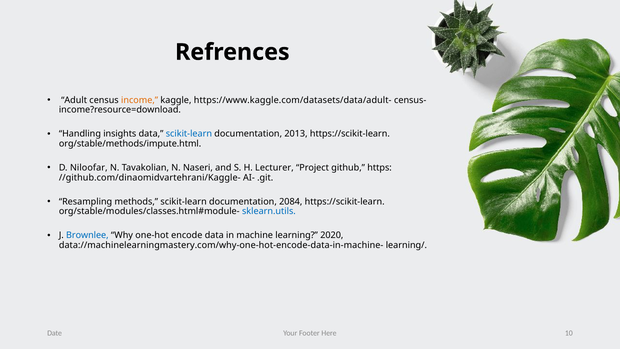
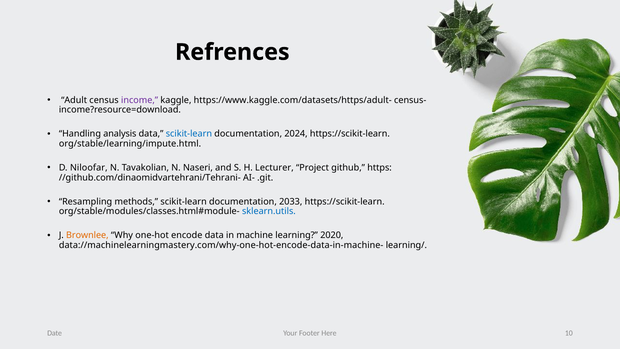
income colour: orange -> purple (140, 100)
https://www.kaggle.com/datasets/data/adult-: https://www.kaggle.com/datasets/data/adult- -> https://www.kaggle.com/datasets/https/adult- (293, 100)
insights: insights -> analysis (120, 134)
2013: 2013 -> 2024 (296, 134)
org/stable/methods/impute.html: org/stable/methods/impute.html -> org/stable/learning/impute.html (130, 144)
//github.com/dinaomidvartehrani/Kaggle-: //github.com/dinaomidvartehrani/Kaggle- -> //github.com/dinaomidvartehrani/Tehrani- (150, 177)
2084: 2084 -> 2033 (291, 201)
Brownlee colour: blue -> orange (87, 235)
